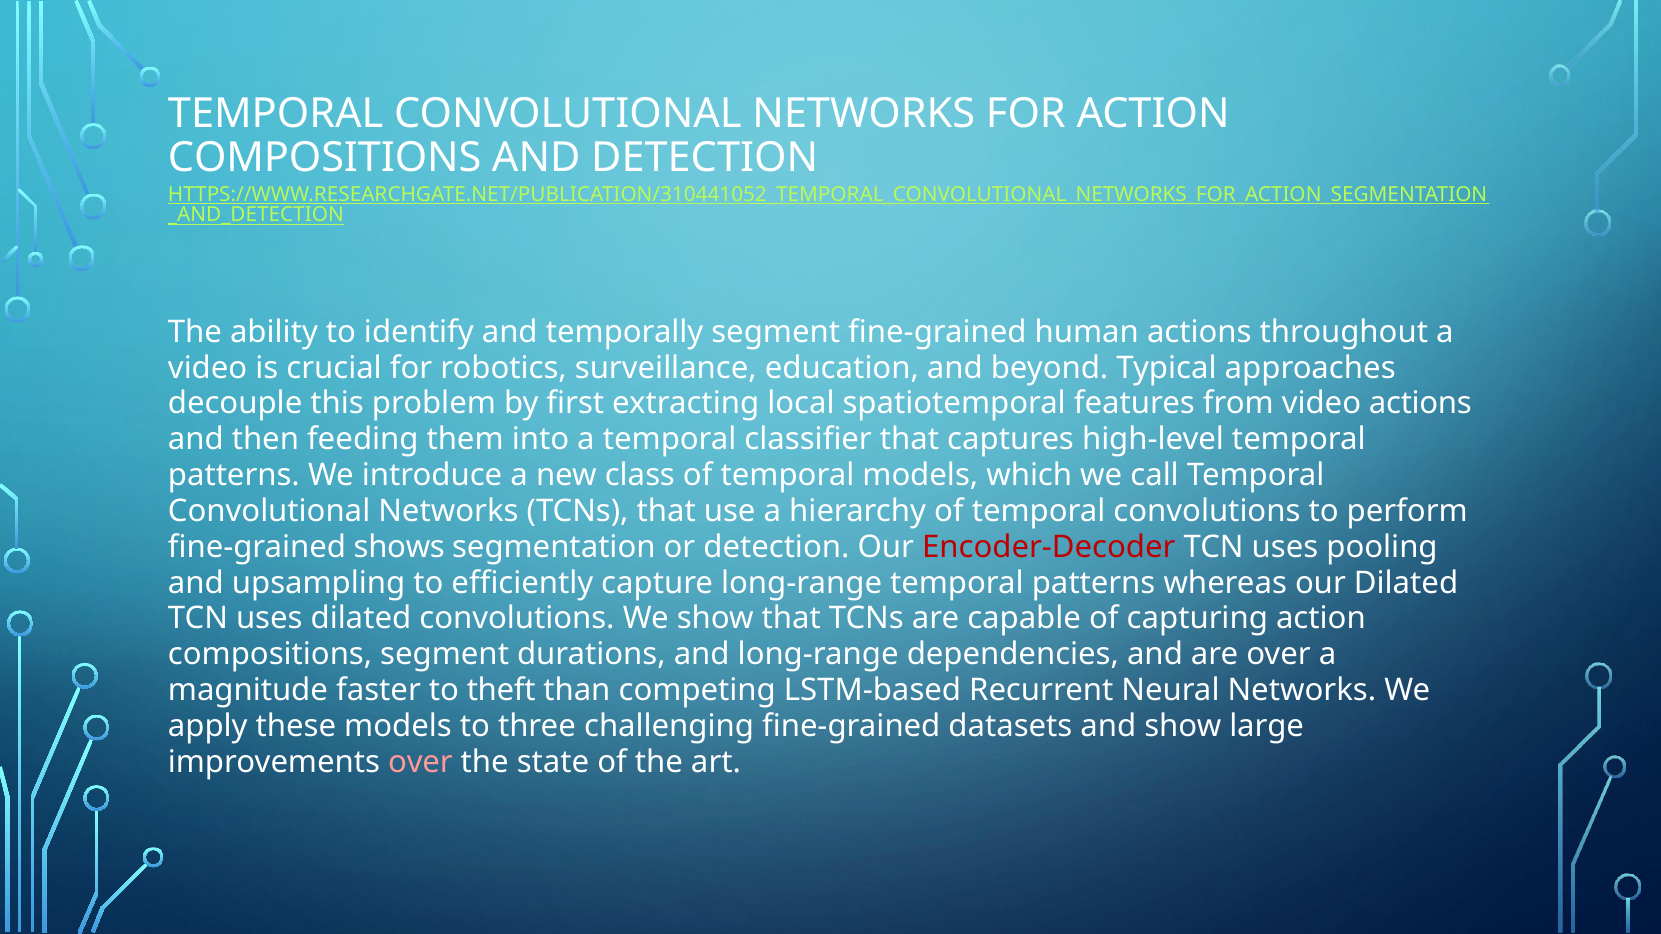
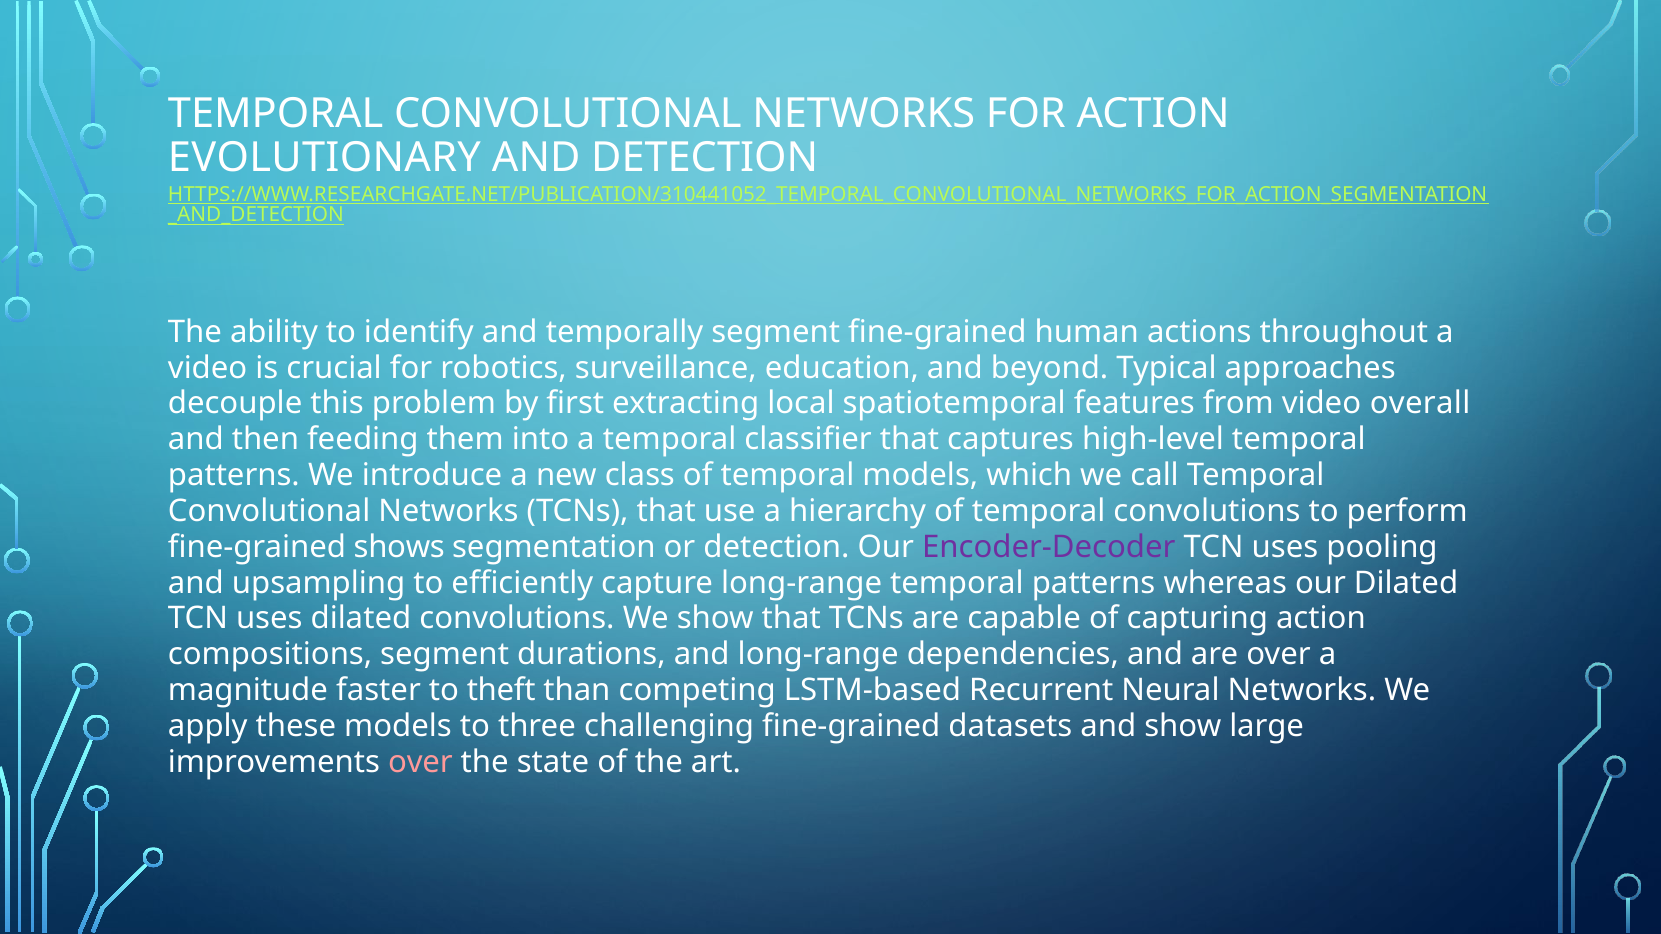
COMPOSITIONS: COMPOSITIONS -> EVOLUTIONARY (324, 158)
video actions: actions -> overall (1420, 404)
Encoder-Decoder colour: red -> purple (1049, 547)
